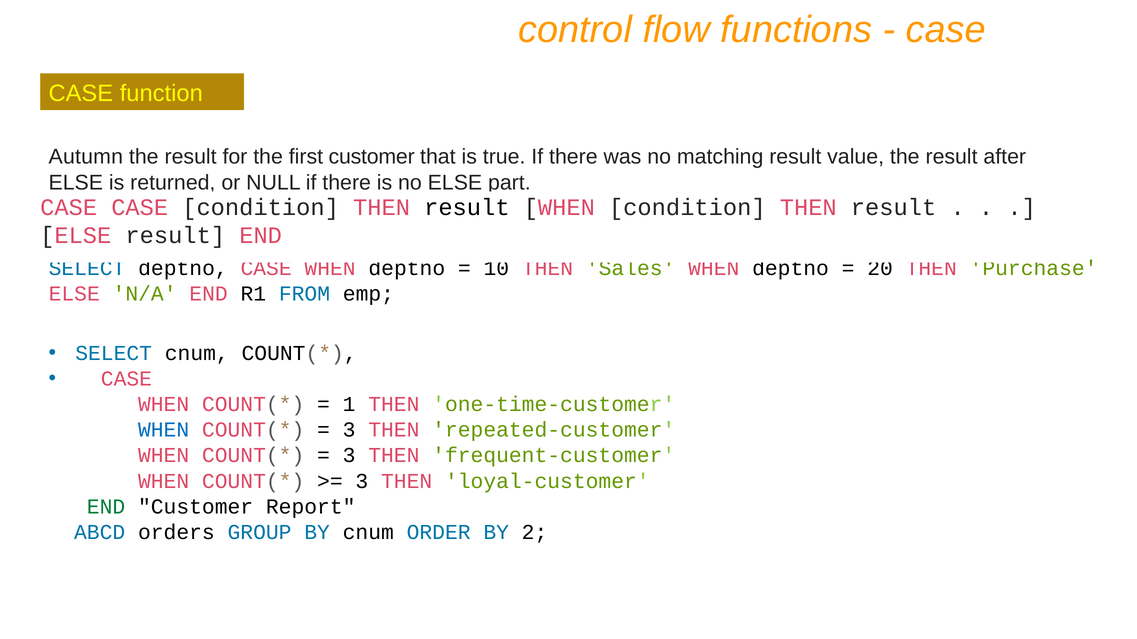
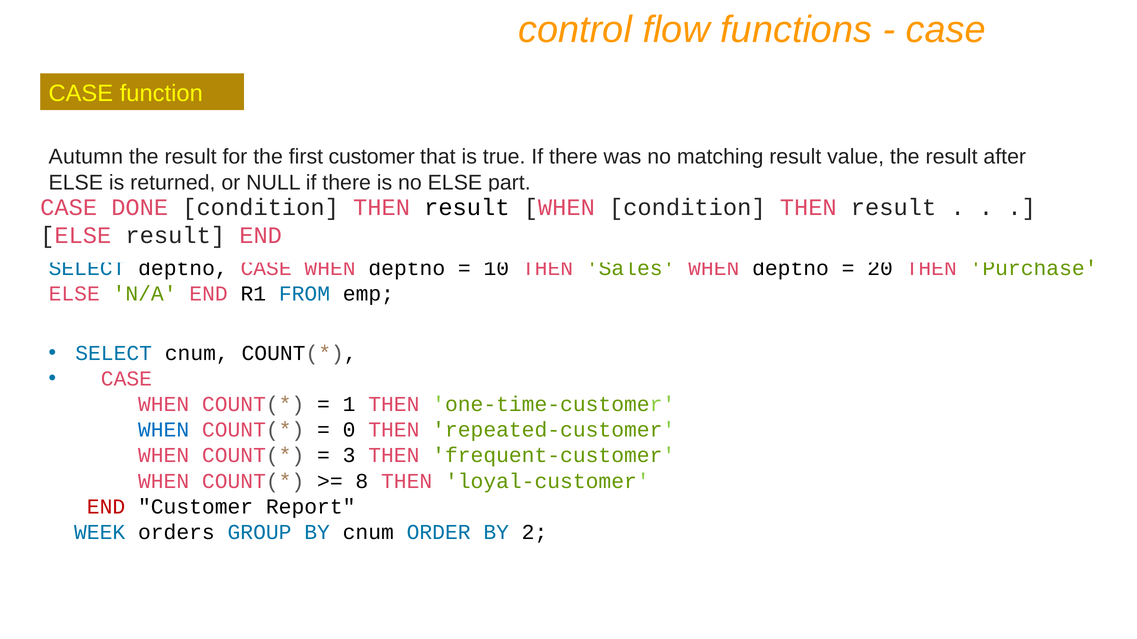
CASE CASE: CASE -> DONE (140, 207)
3: 3 -> 0 (349, 430)
3: 3 -> 8 (362, 481)
END colour: green -> red (106, 507)
ABCD: ABCD -> WEEK (100, 533)
